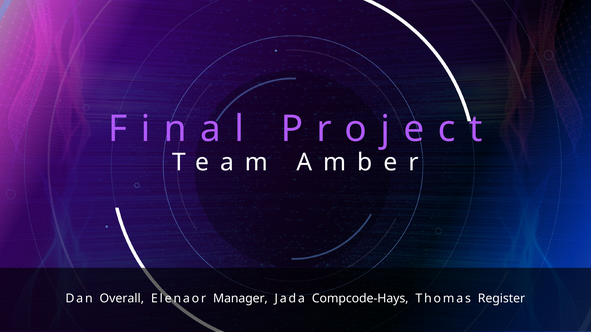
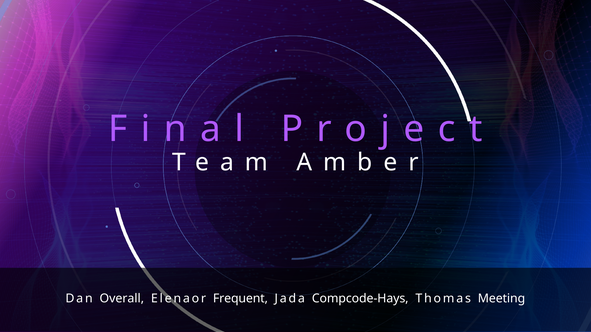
Manager: Manager -> Frequent (240, 299)
Register: Register -> Meeting (501, 299)
